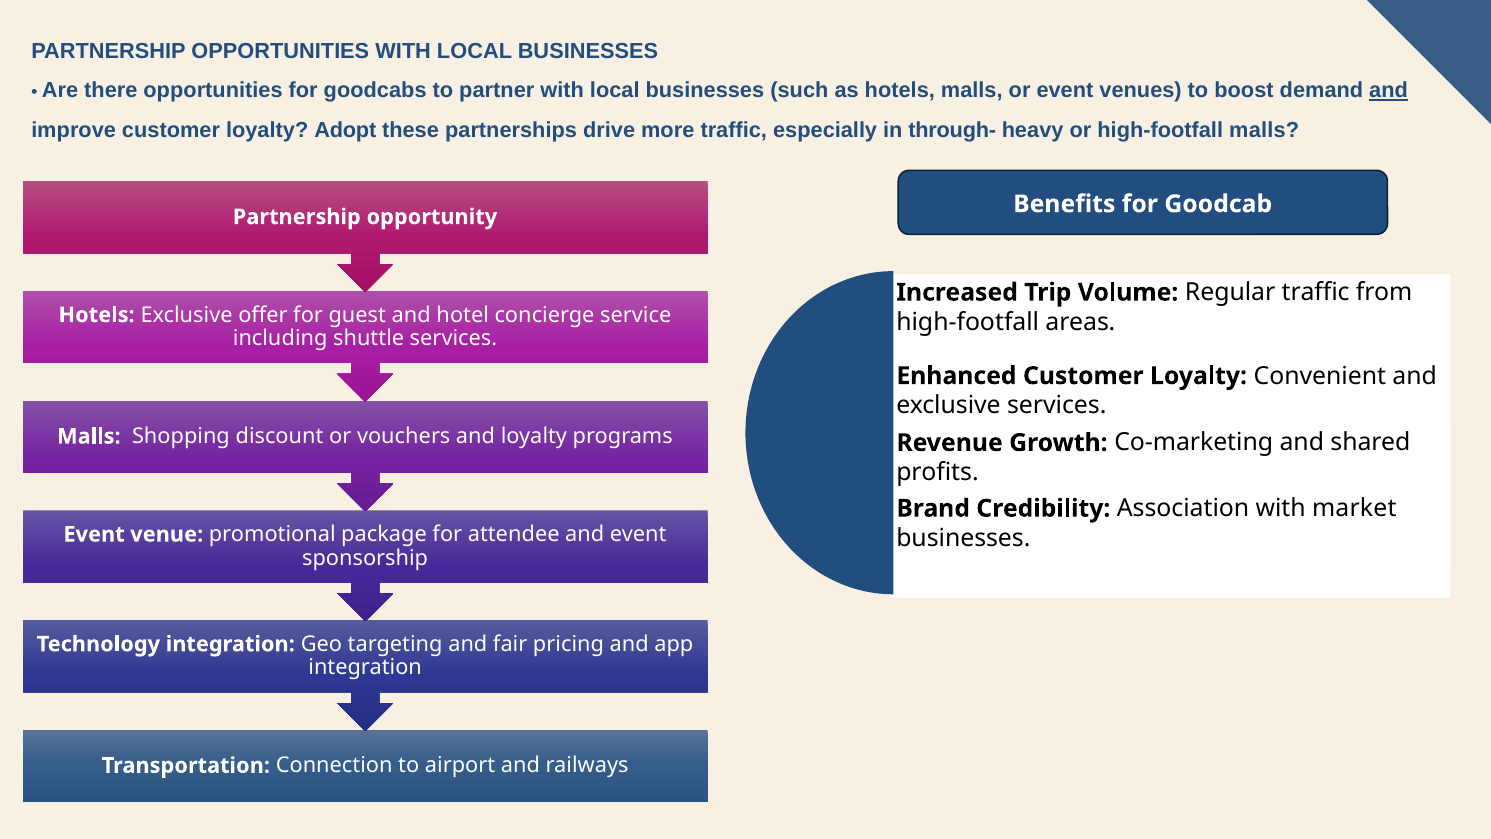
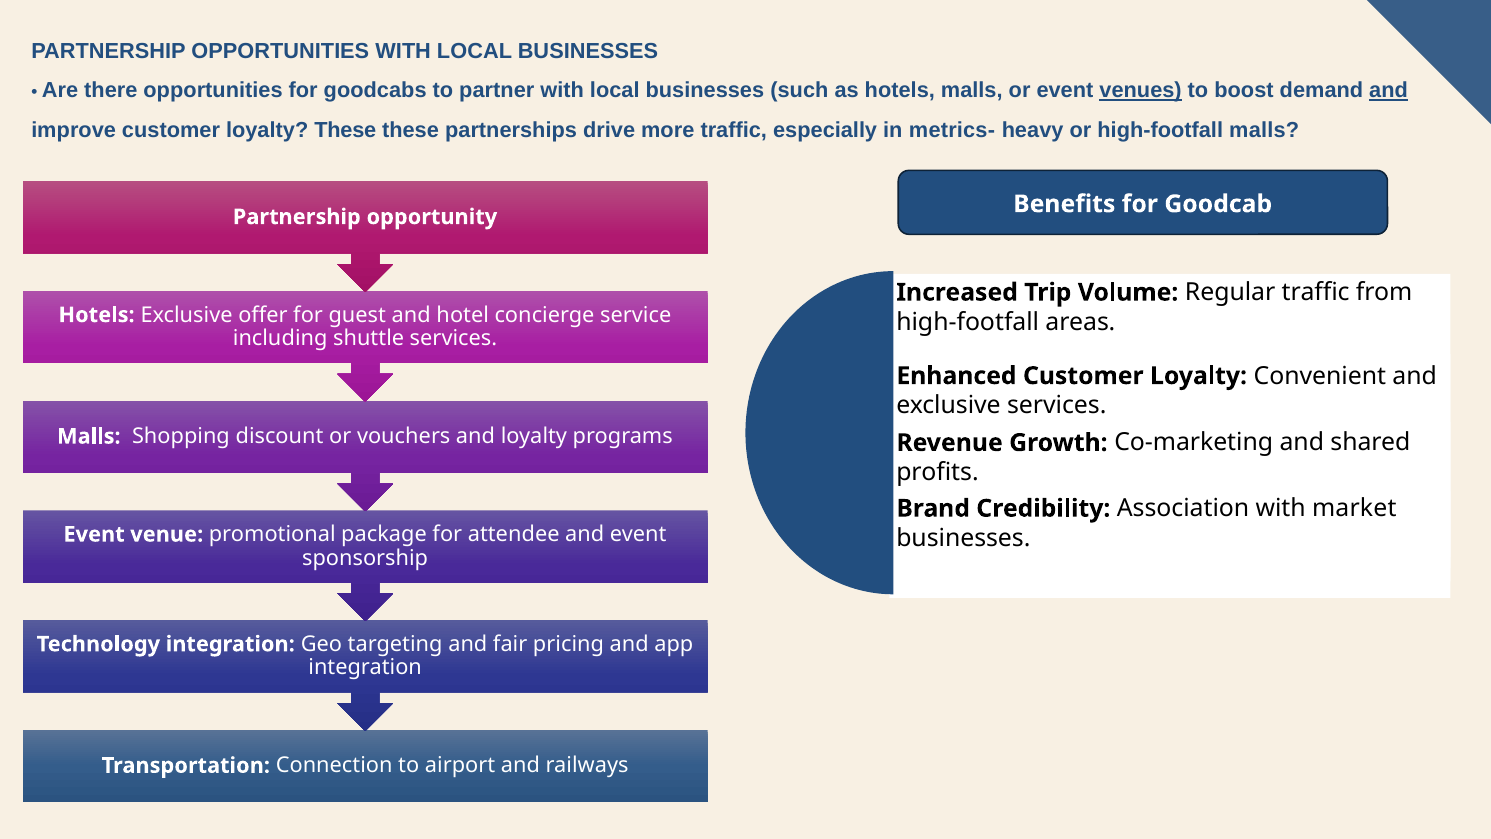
venues underline: none -> present (1141, 91)
loyalty Adopt: Adopt -> These (345, 130)
through-: through- -> metrics- (952, 130)
